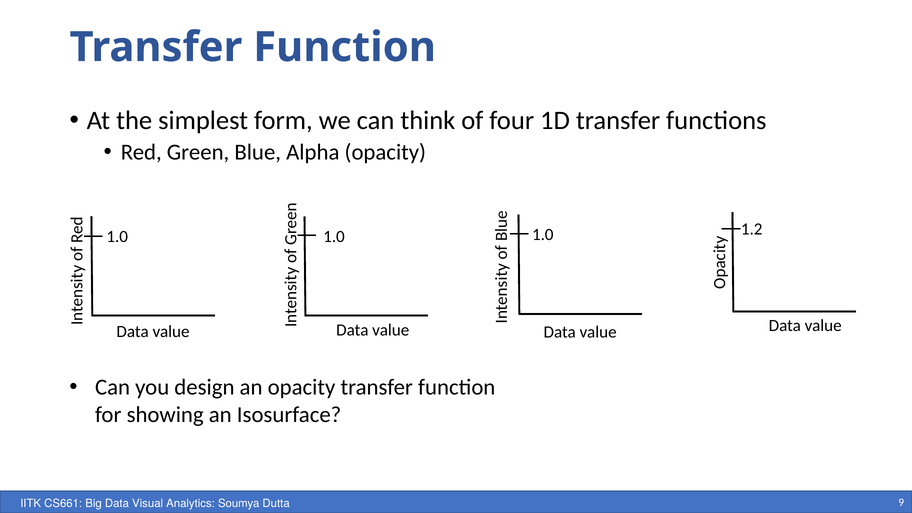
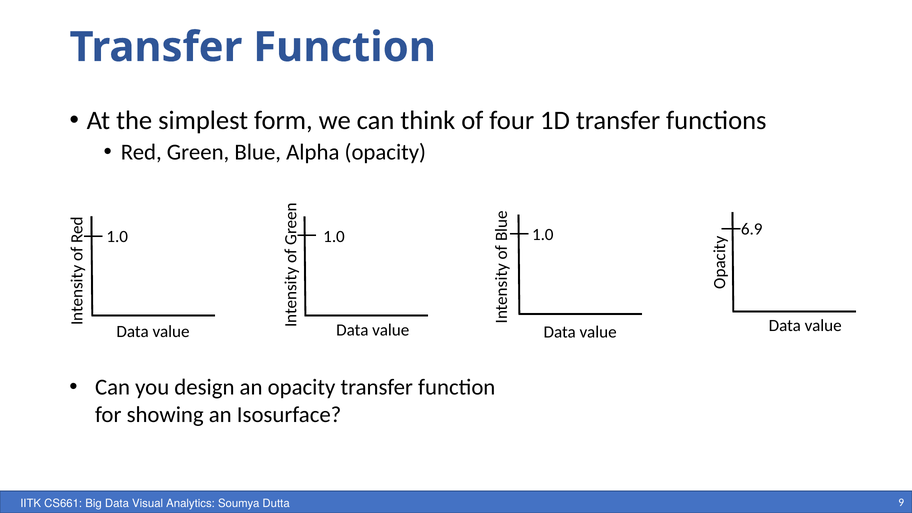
1.2: 1.2 -> 6.9 (752, 229)
